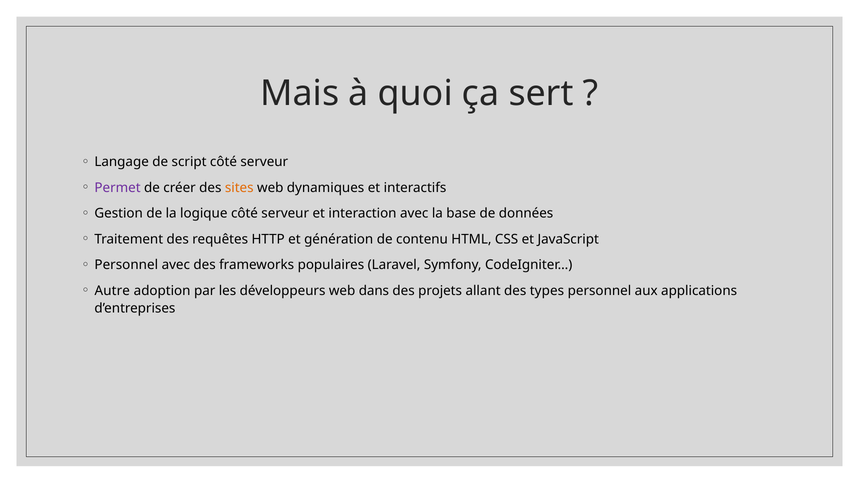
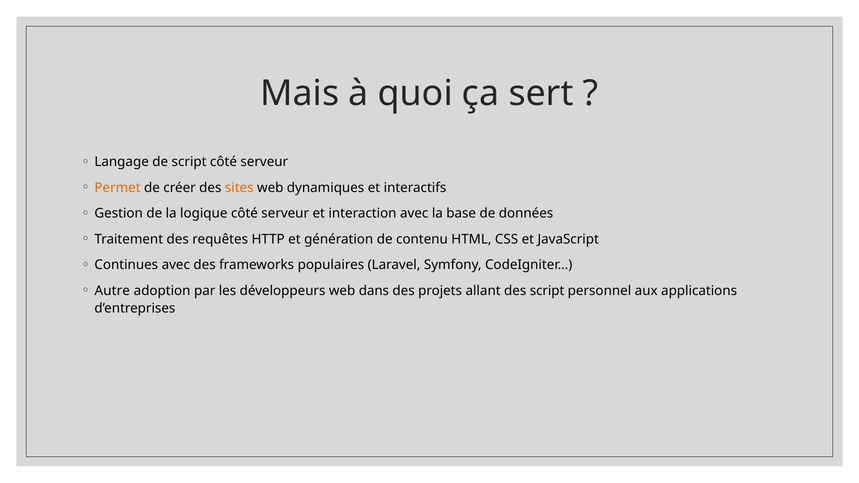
Permet colour: purple -> orange (118, 188)
Personnel: Personnel -> Continues (126, 265)
des types: types -> script (547, 291)
